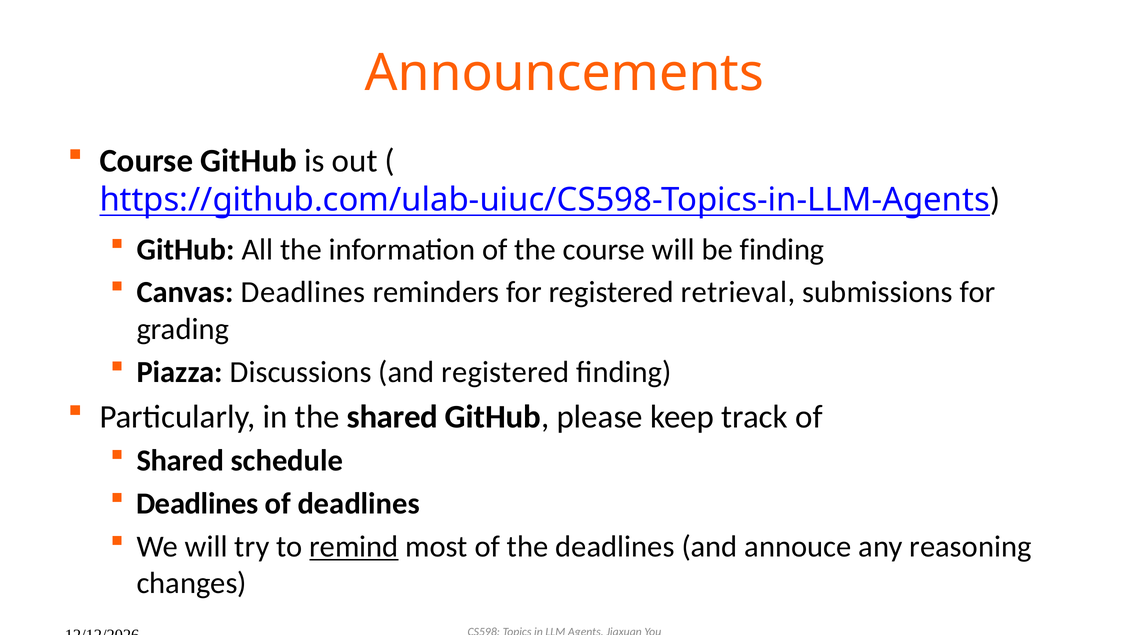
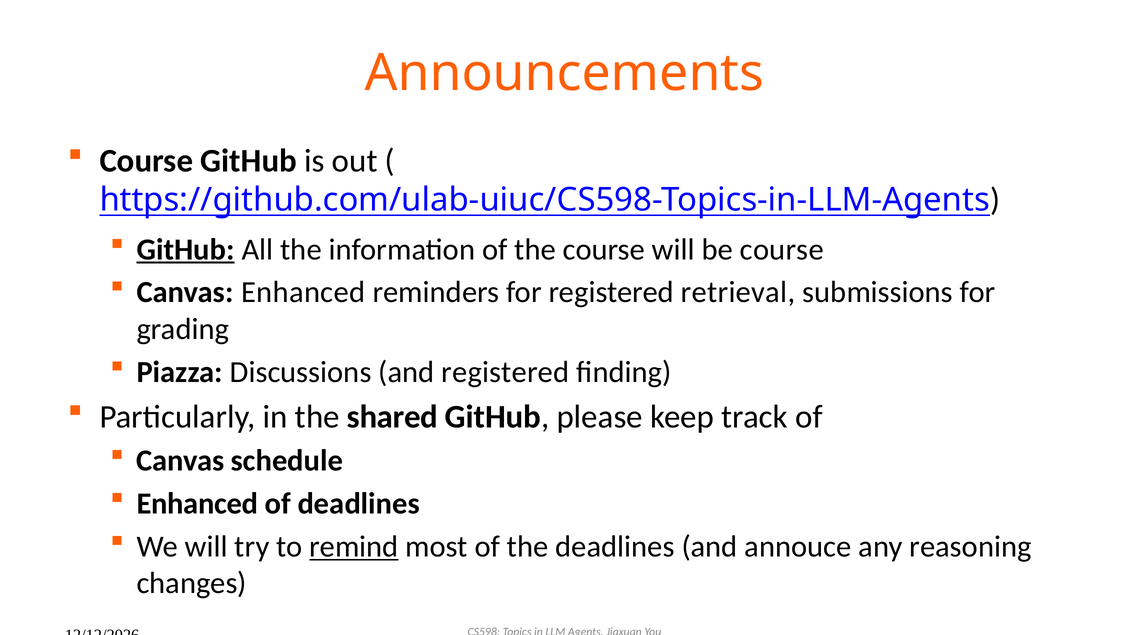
GitHub underline: none -> present (186, 250)
be finding: finding -> course (782, 250)
Canvas Deadlines: Deadlines -> Enhanced (303, 292)
Shared: Shared -> Canvas (180, 461)
Deadlines: Deadlines -> Enhanced (197, 504)
